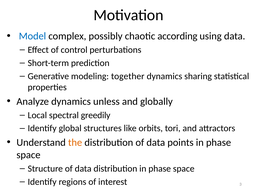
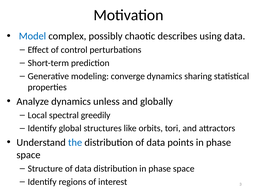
according: according -> describes (177, 36)
together: together -> converge (128, 76)
the colour: orange -> blue (75, 142)
